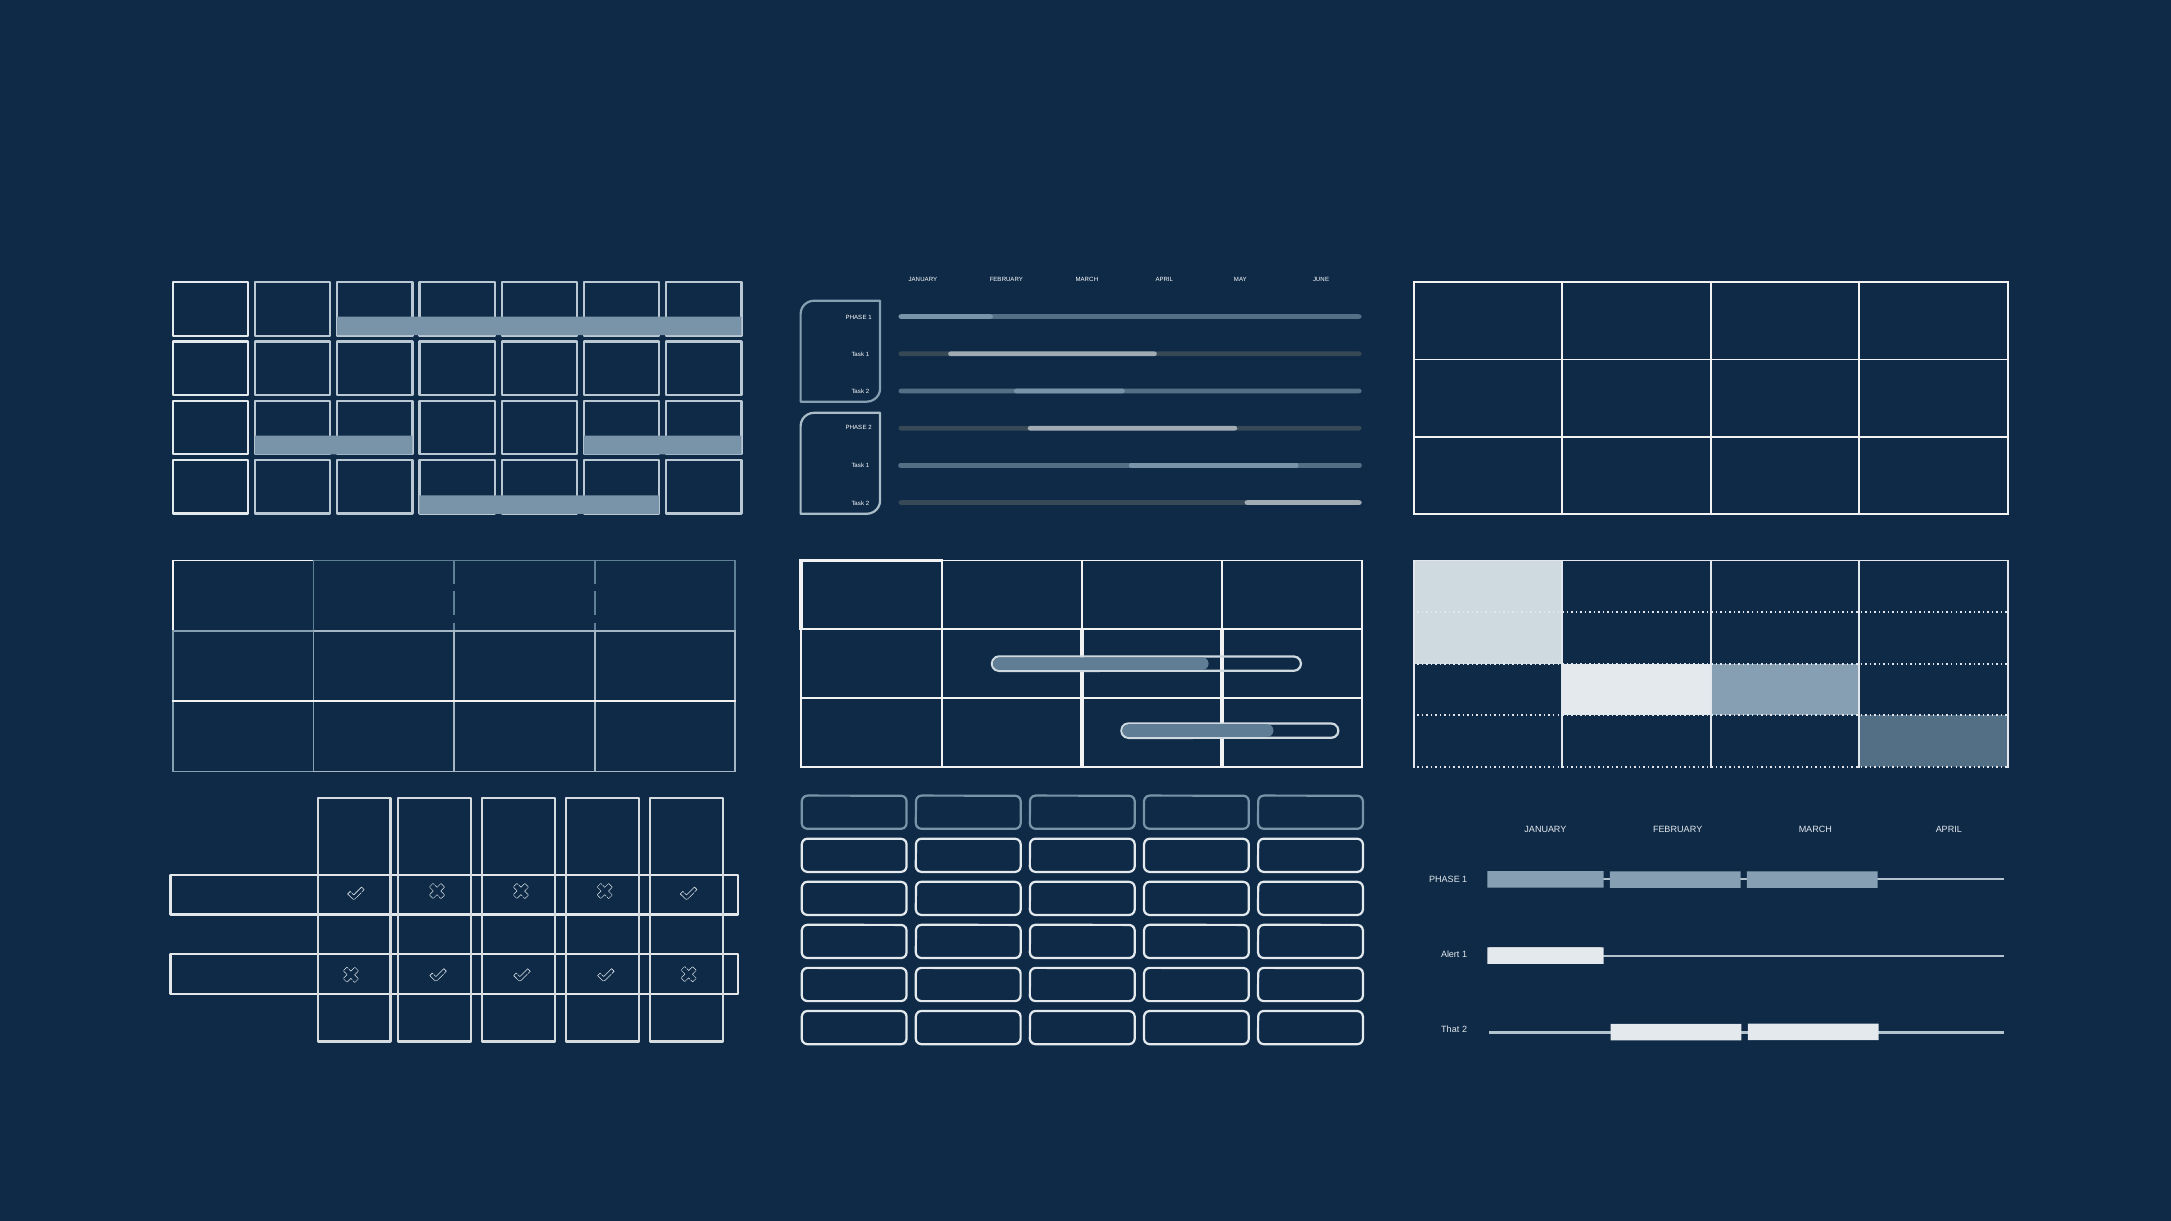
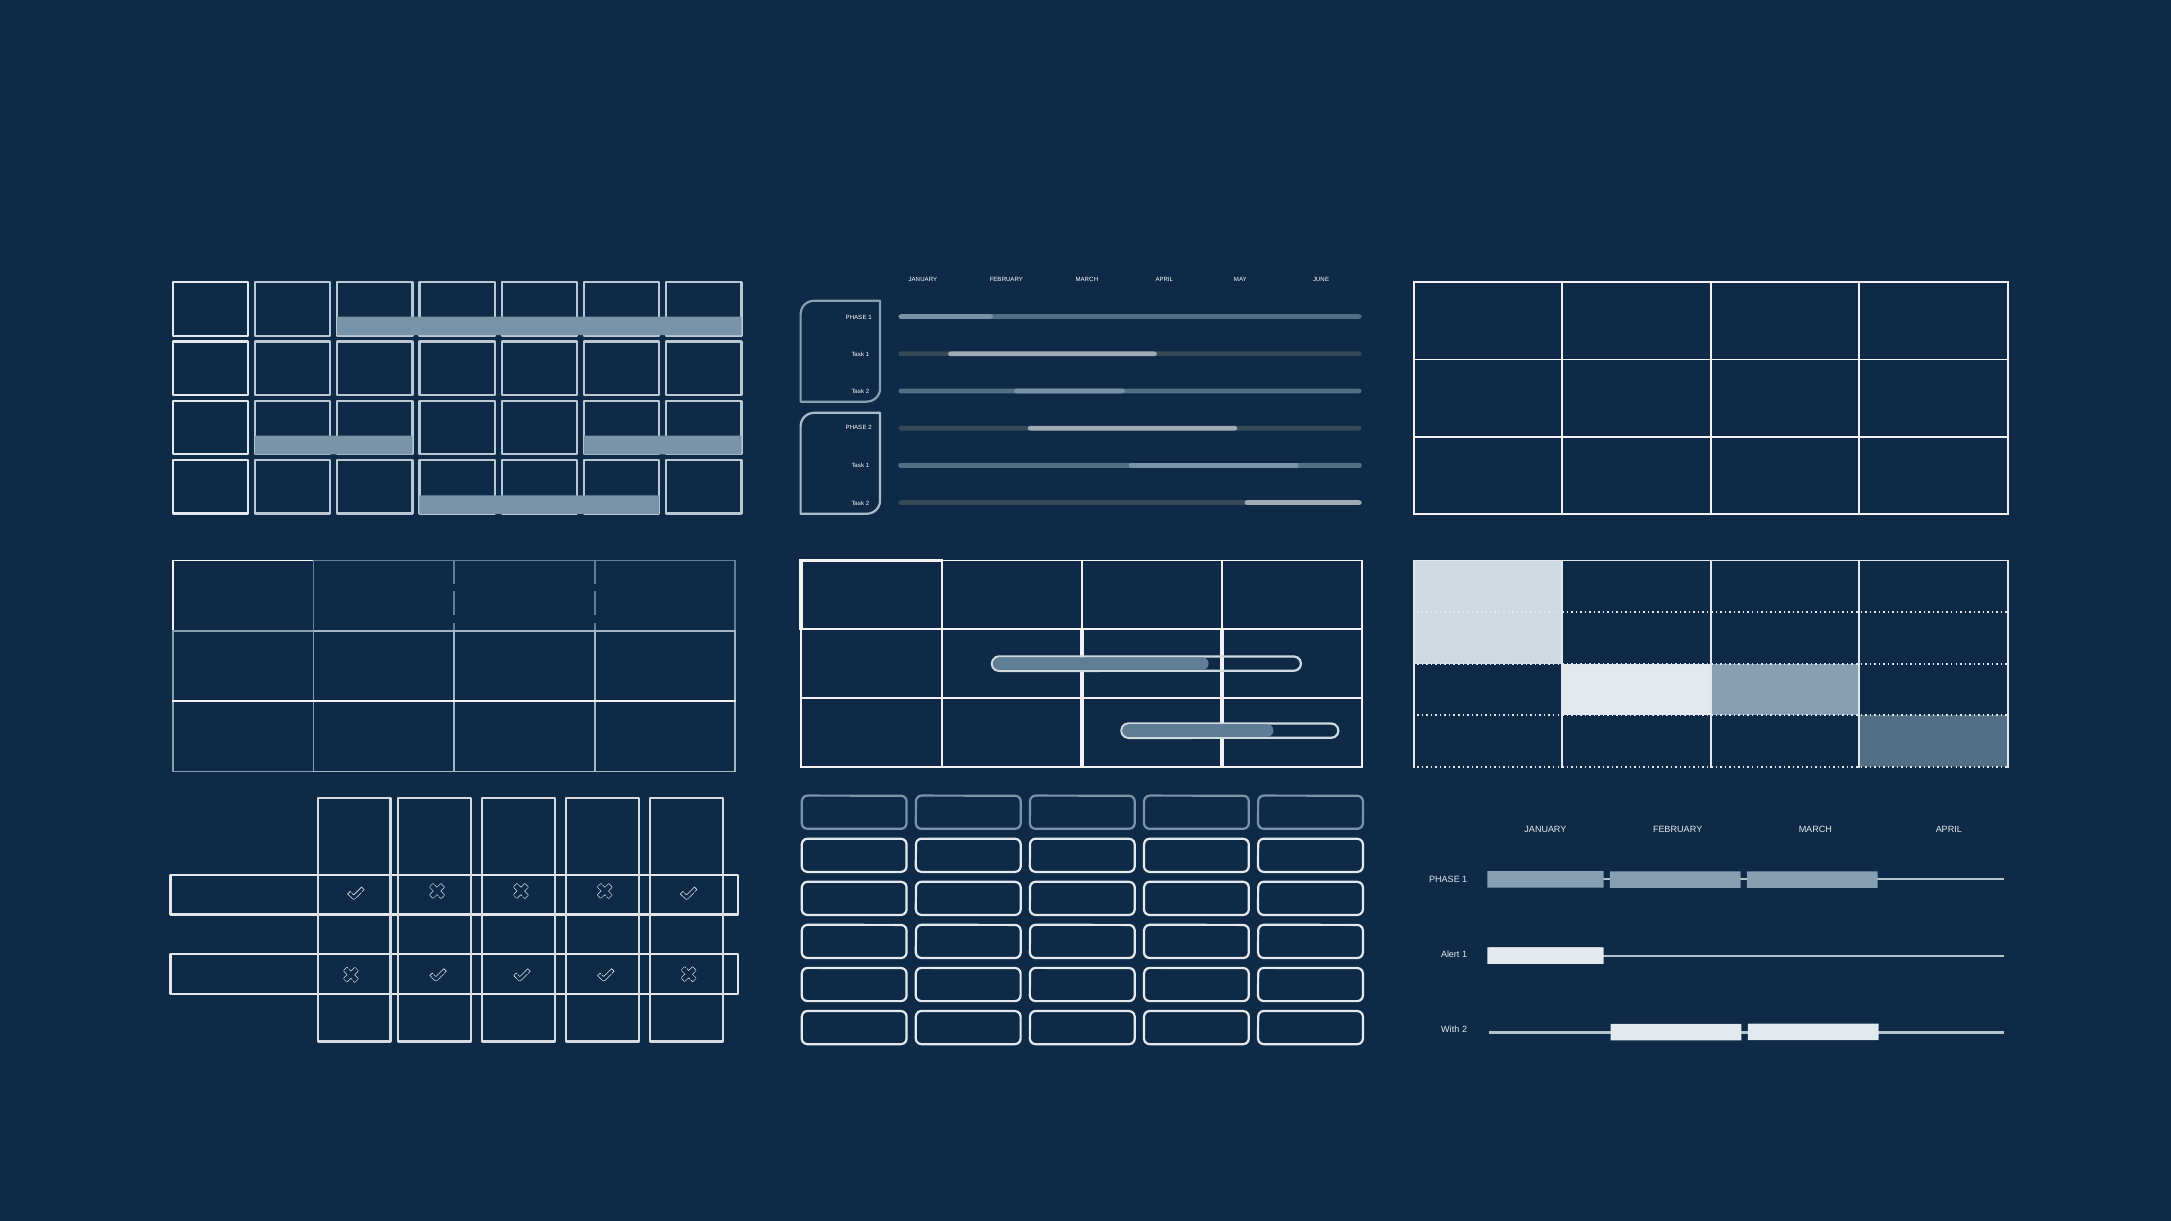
That: That -> With (1450, 1030)
